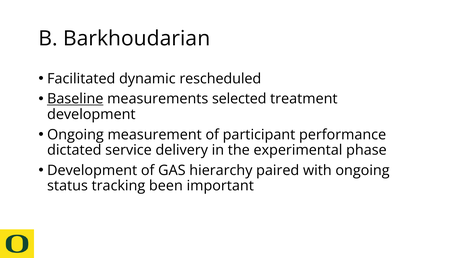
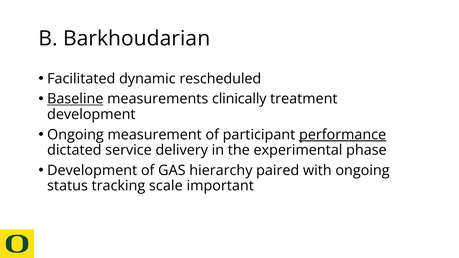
selected: selected -> clinically (239, 99)
performance underline: none -> present (343, 135)
been: been -> scale (166, 186)
